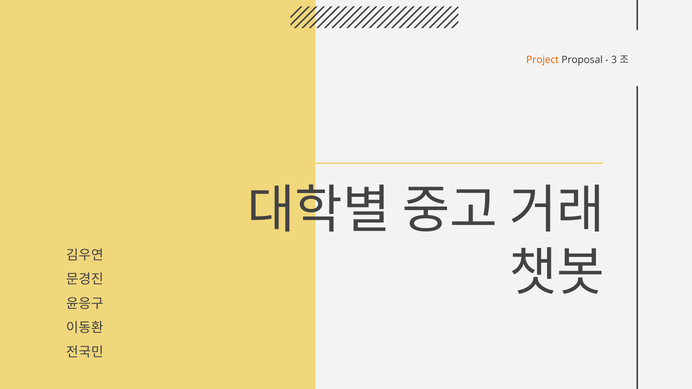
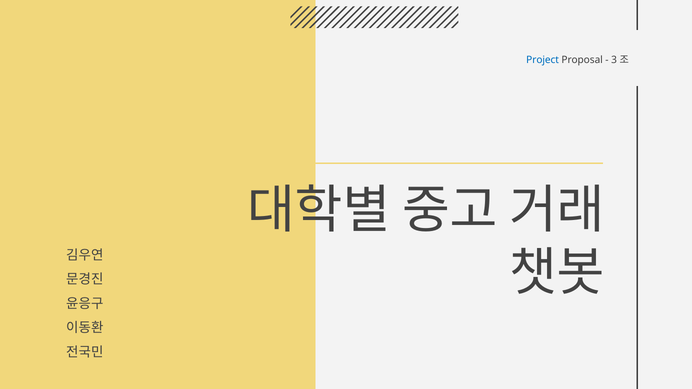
Project colour: orange -> blue (543, 60)
